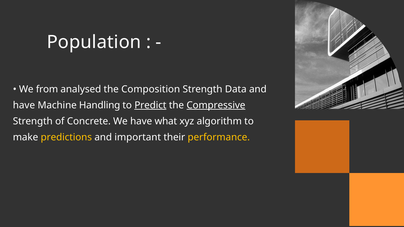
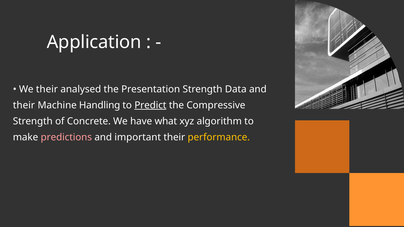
Population: Population -> Application (94, 42)
We from: from -> their (47, 89)
Composition: Composition -> Presentation (151, 89)
have: have -> their (24, 105)
Compressive underline: present -> none (216, 105)
predictions colour: yellow -> pink (66, 137)
